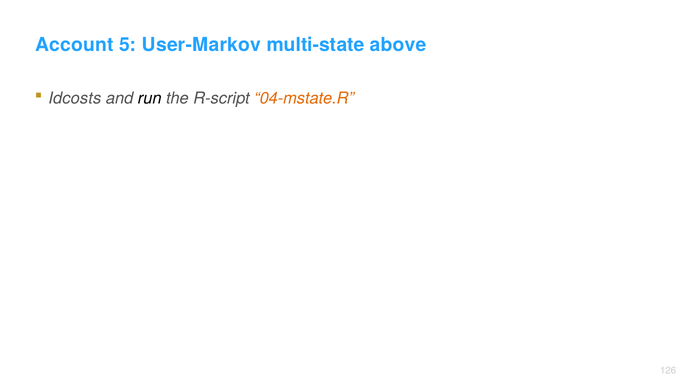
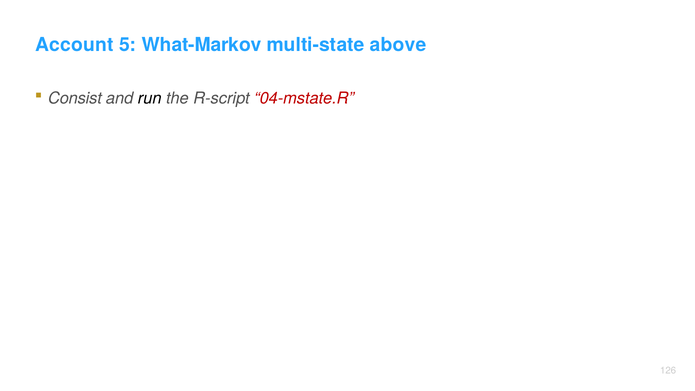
User-Markov: User-Markov -> What-Markov (202, 45)
Idcosts: Idcosts -> Consist (75, 98)
04-mstate.R colour: orange -> red (304, 98)
